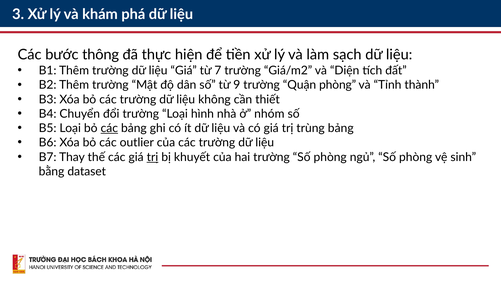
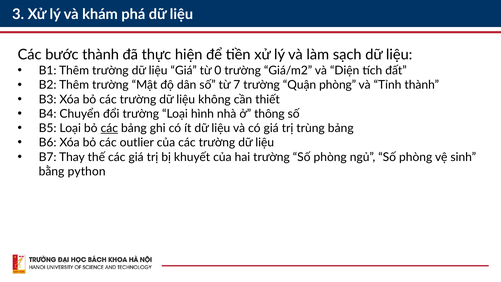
bước thông: thông -> thành (101, 55)
7: 7 -> 0 (218, 71)
9: 9 -> 7 (237, 85)
nhóm: nhóm -> thông (269, 114)
trị underline: present -> none (152, 157)
dataset: dataset -> python (87, 171)
